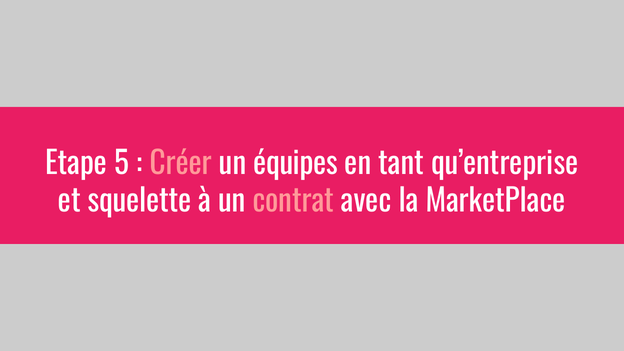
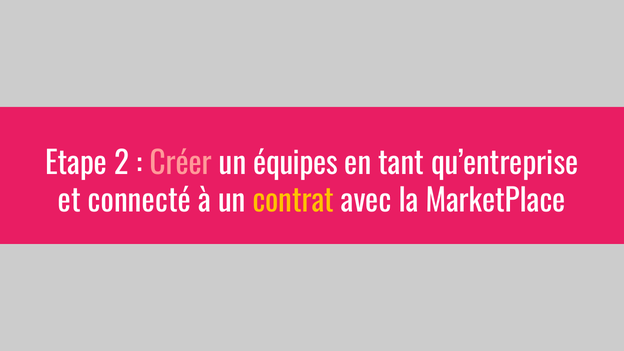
5: 5 -> 2 (122, 164)
squelette: squelette -> connecté (139, 202)
contrat colour: pink -> yellow (293, 202)
